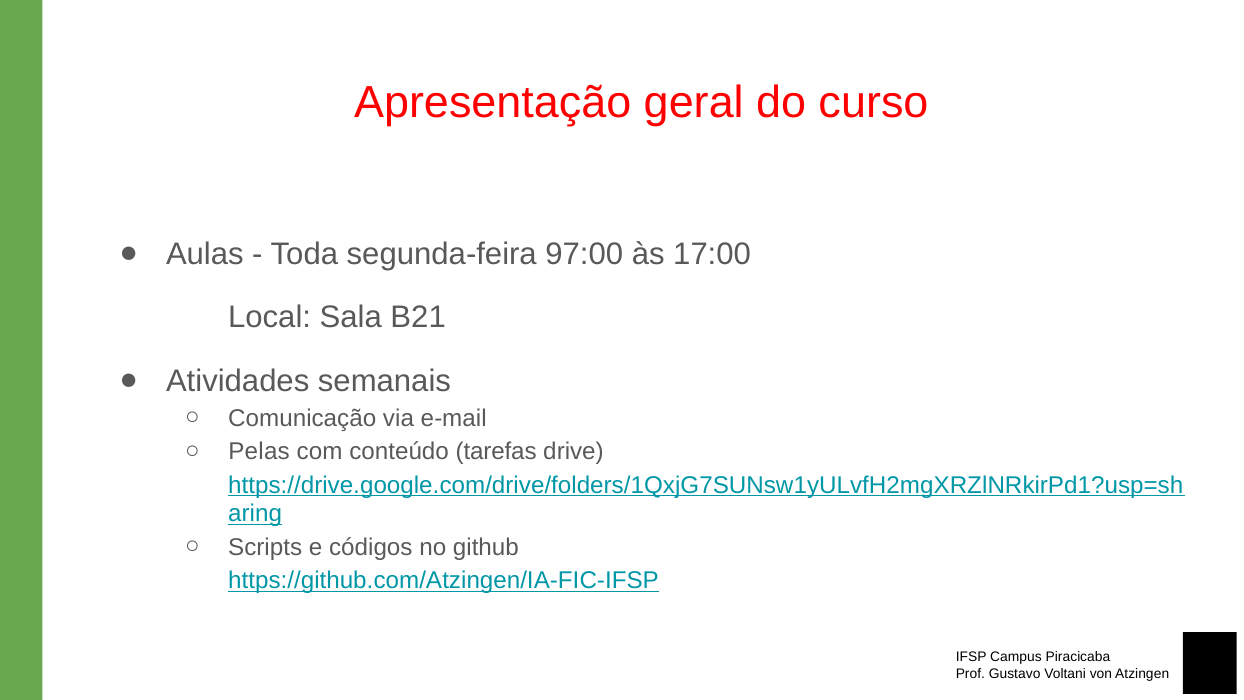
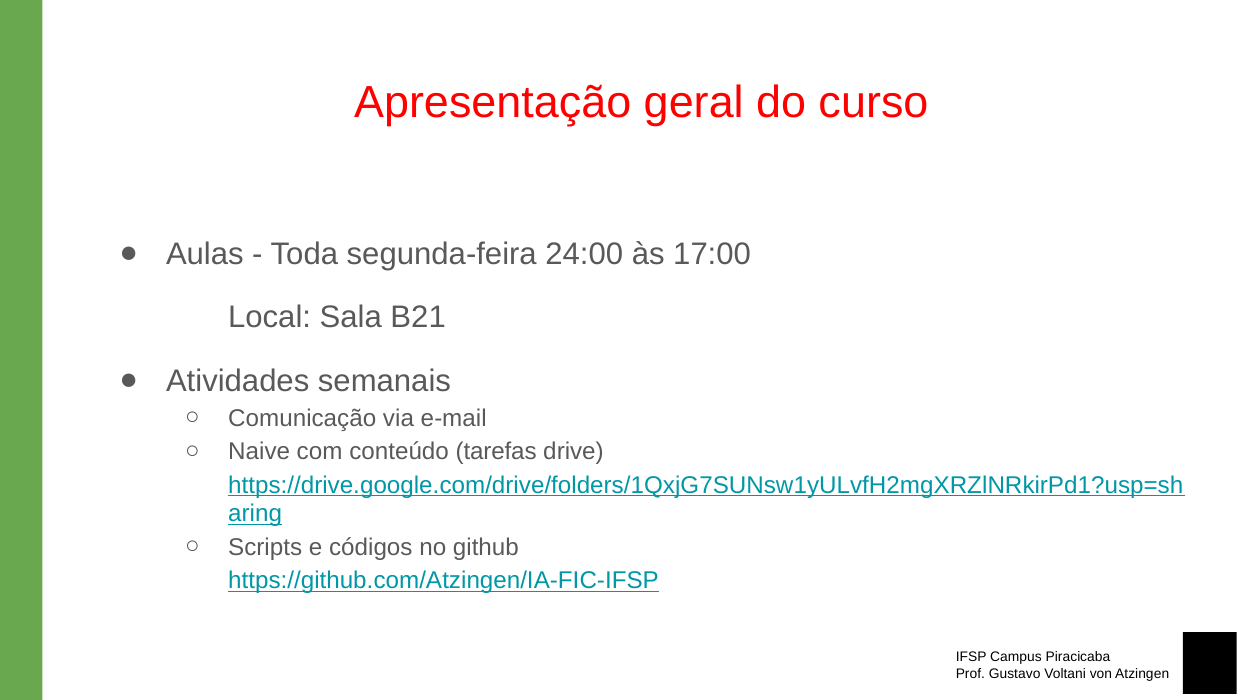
97:00: 97:00 -> 24:00 (584, 254)
Pelas: Pelas -> Naive (259, 451)
